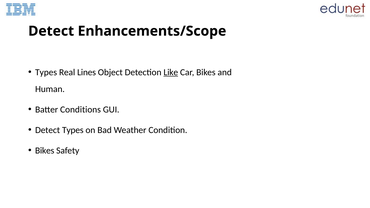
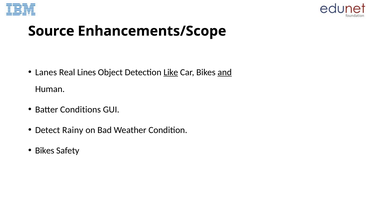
Detect: Detect -> Source (51, 31)
Types: Types -> Lanes (46, 72)
and underline: none -> present (225, 72)
Detect Types: Types -> Rainy (73, 130)
